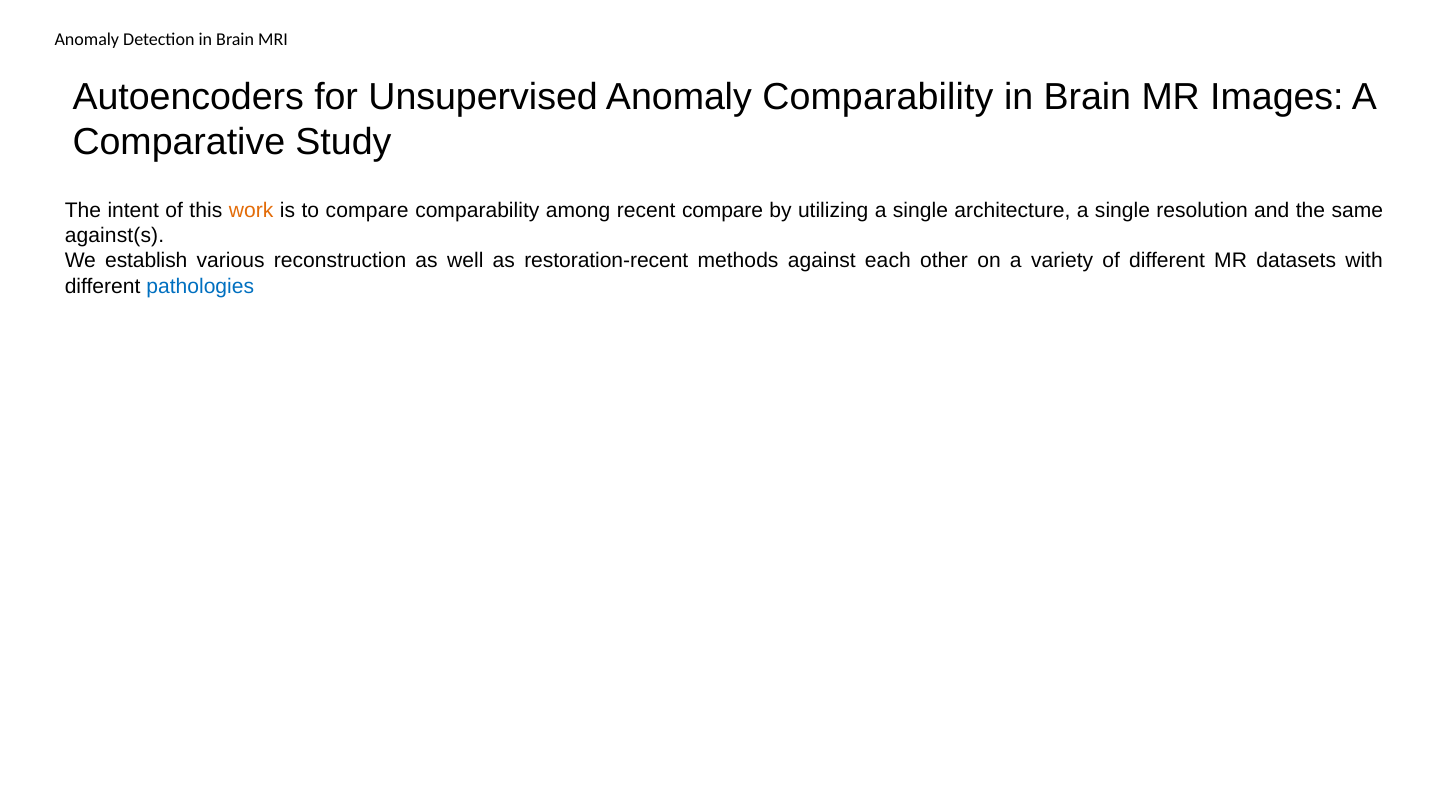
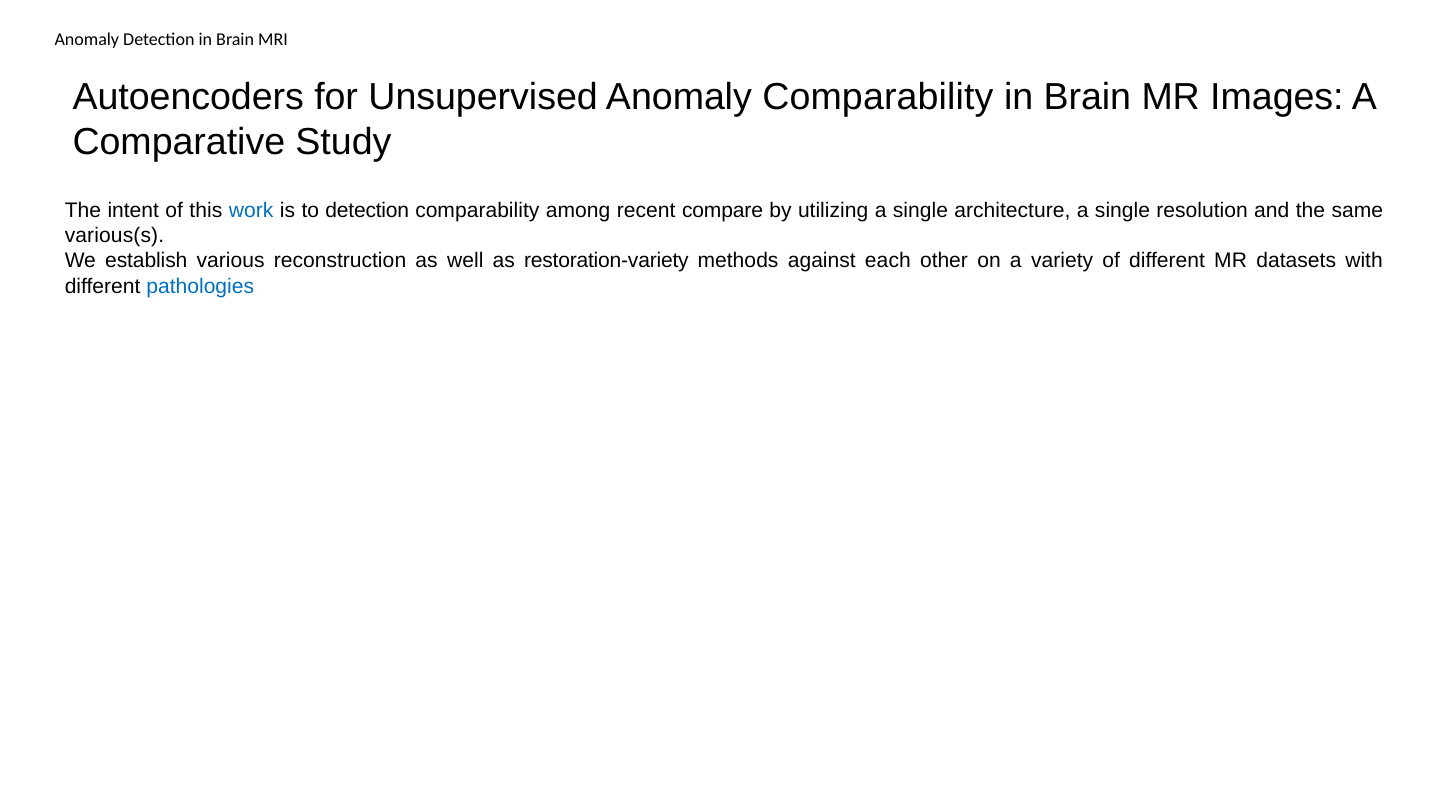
work colour: orange -> blue (251, 210)
to compare: compare -> detection (367, 210)
against(s: against(s -> various(s (114, 236)
restoration-recent: restoration-recent -> restoration-variety (606, 261)
